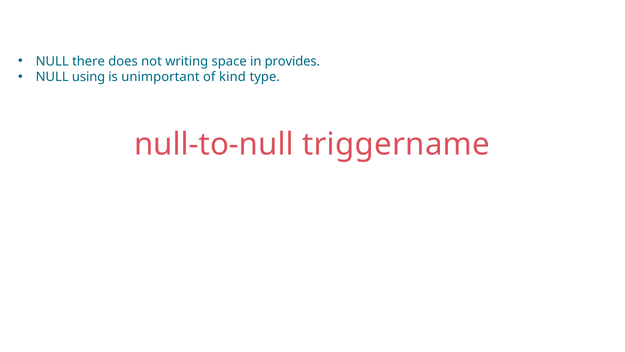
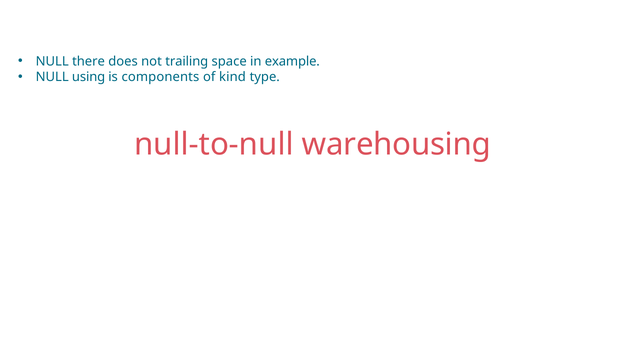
writing: writing -> trailing (187, 61)
provides: provides -> example (292, 61)
unimportant: unimportant -> components (160, 77)
triggername: triggername -> warehousing (396, 144)
